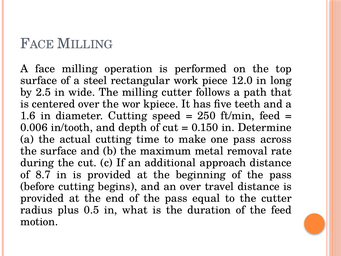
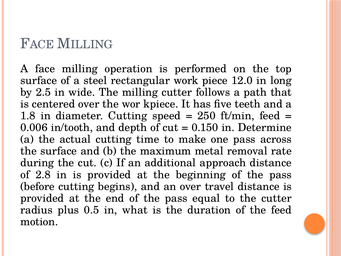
1.6: 1.6 -> 1.8 (28, 116)
8.7: 8.7 -> 2.8 (43, 174)
